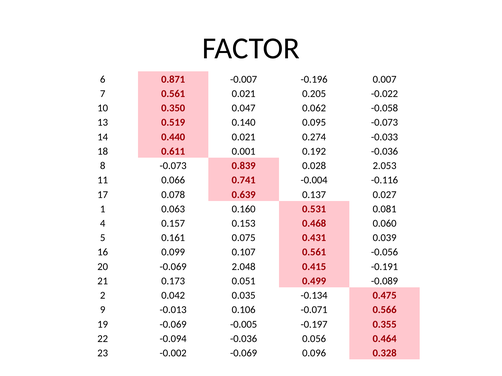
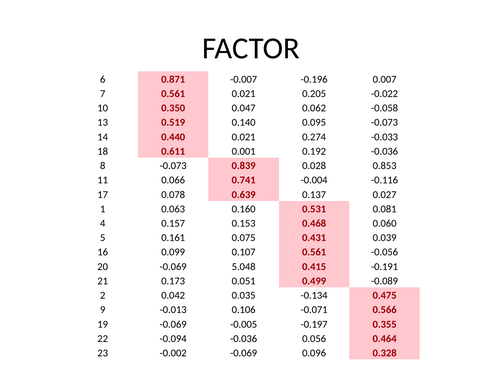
2.053: 2.053 -> 0.853 (385, 166)
2.048: 2.048 -> 5.048 (244, 267)
